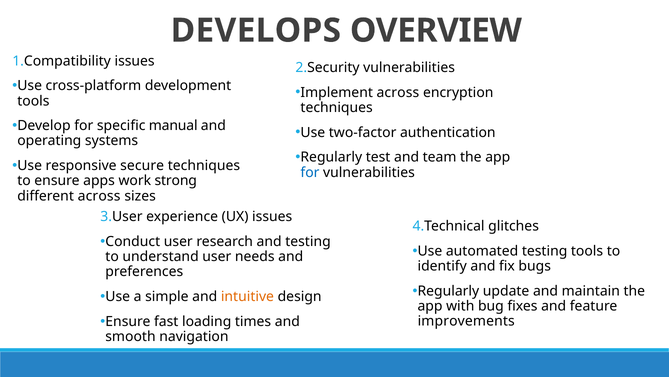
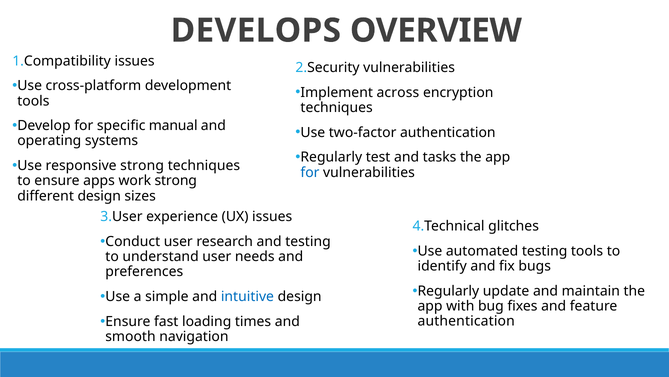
team: team -> tasks (440, 157)
responsive secure: secure -> strong (142, 165)
different across: across -> design (99, 196)
intuitive colour: orange -> blue (247, 296)
improvements: improvements -> authentication (466, 321)
